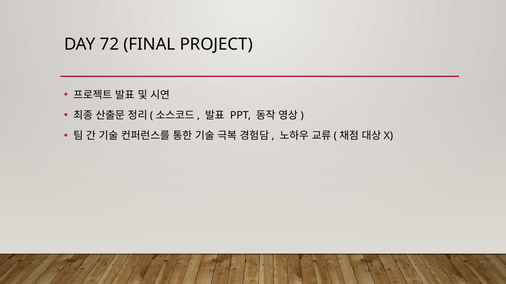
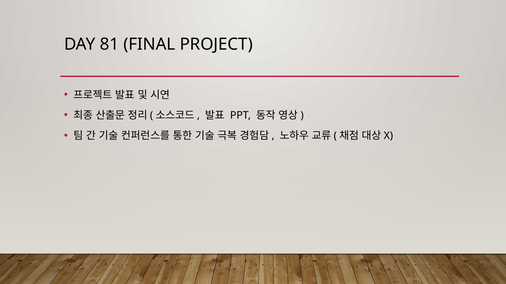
72: 72 -> 81 (109, 44)
